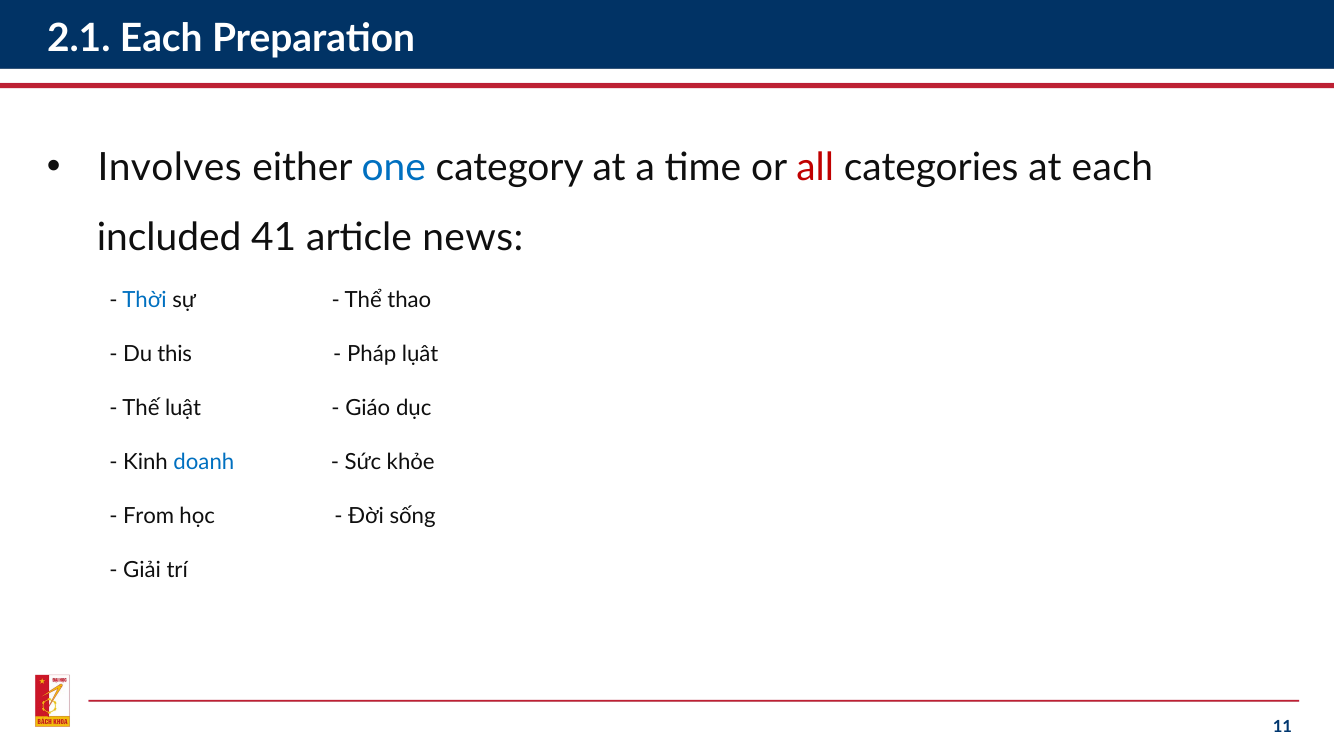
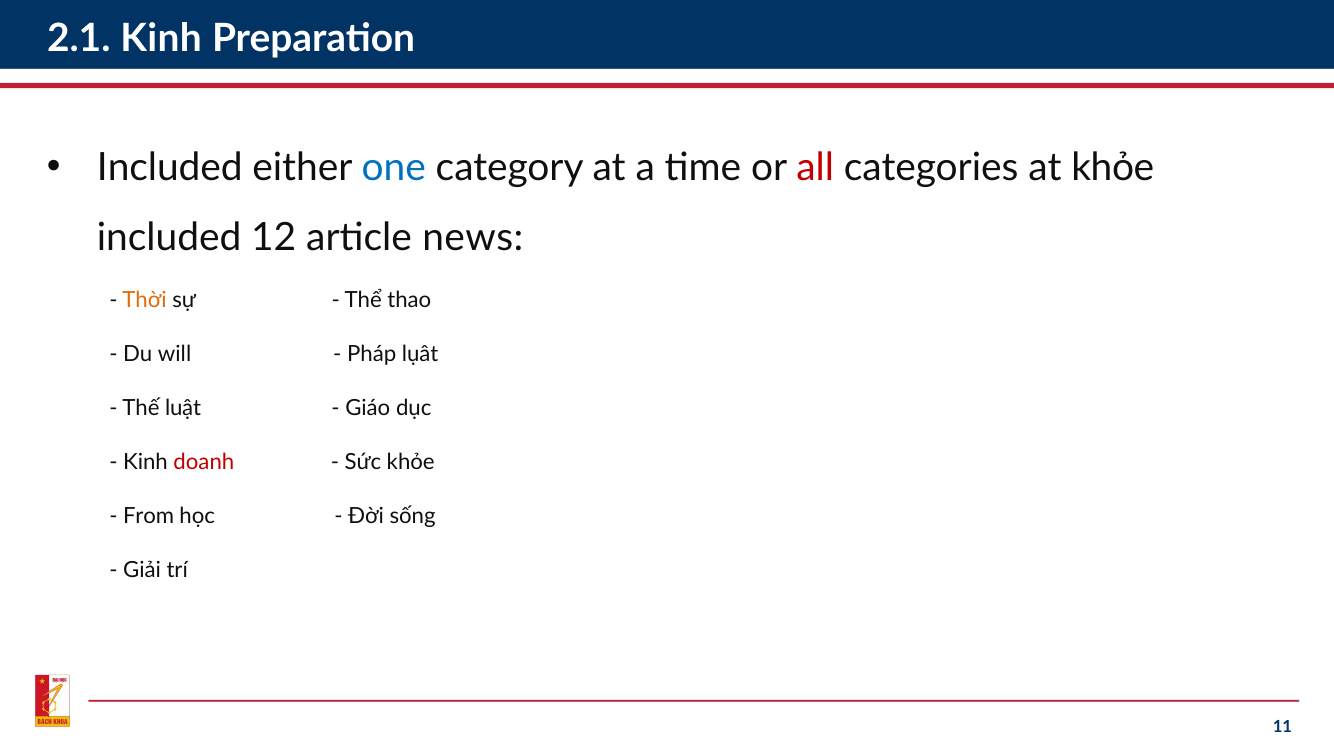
2.1 Each: Each -> Kinh (161, 38)
Involves: Involves -> Included (170, 167)
at each: each -> khỏe (1113, 167)
41: 41 -> 12 (274, 237)
Thời colour: blue -> orange (145, 300)
this: this -> will (175, 354)
doanh colour: blue -> red (204, 462)
